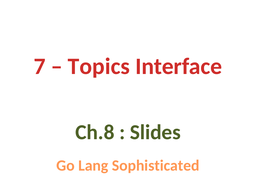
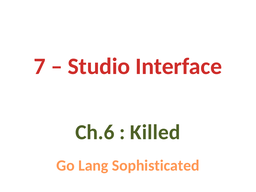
Topics: Topics -> Studio (99, 66)
Ch.8: Ch.8 -> Ch.6 (95, 132)
Slides: Slides -> Killed (155, 132)
